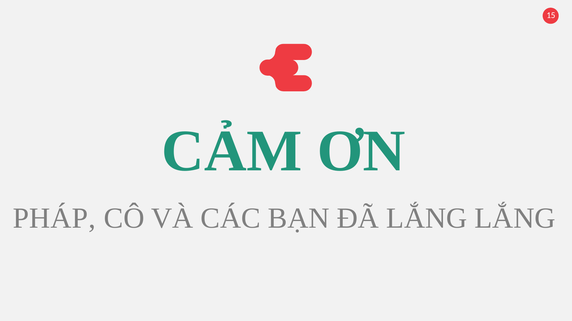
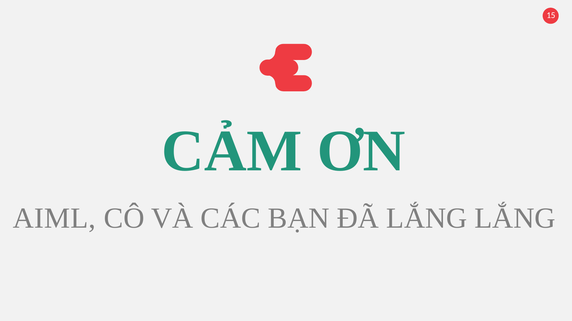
PHÁP: PHÁP -> AIML (54, 219)
